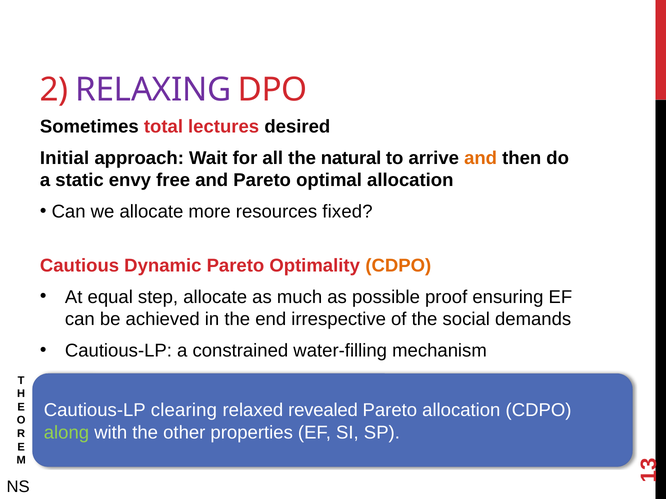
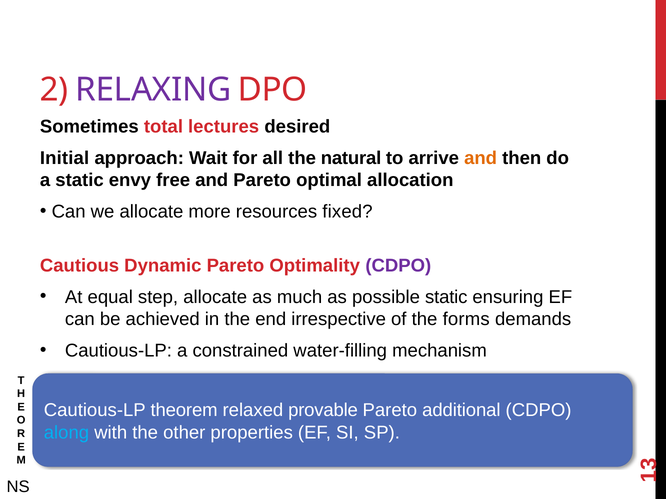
CDPO colour: orange -> purple (398, 266)
possible proof: proof -> static (446, 297)
social: social -> forms (466, 319)
clearing: clearing -> theorem (184, 411)
revealed: revealed -> provable (323, 411)
Pareto allocation: allocation -> additional (461, 411)
along colour: light green -> light blue (66, 433)
